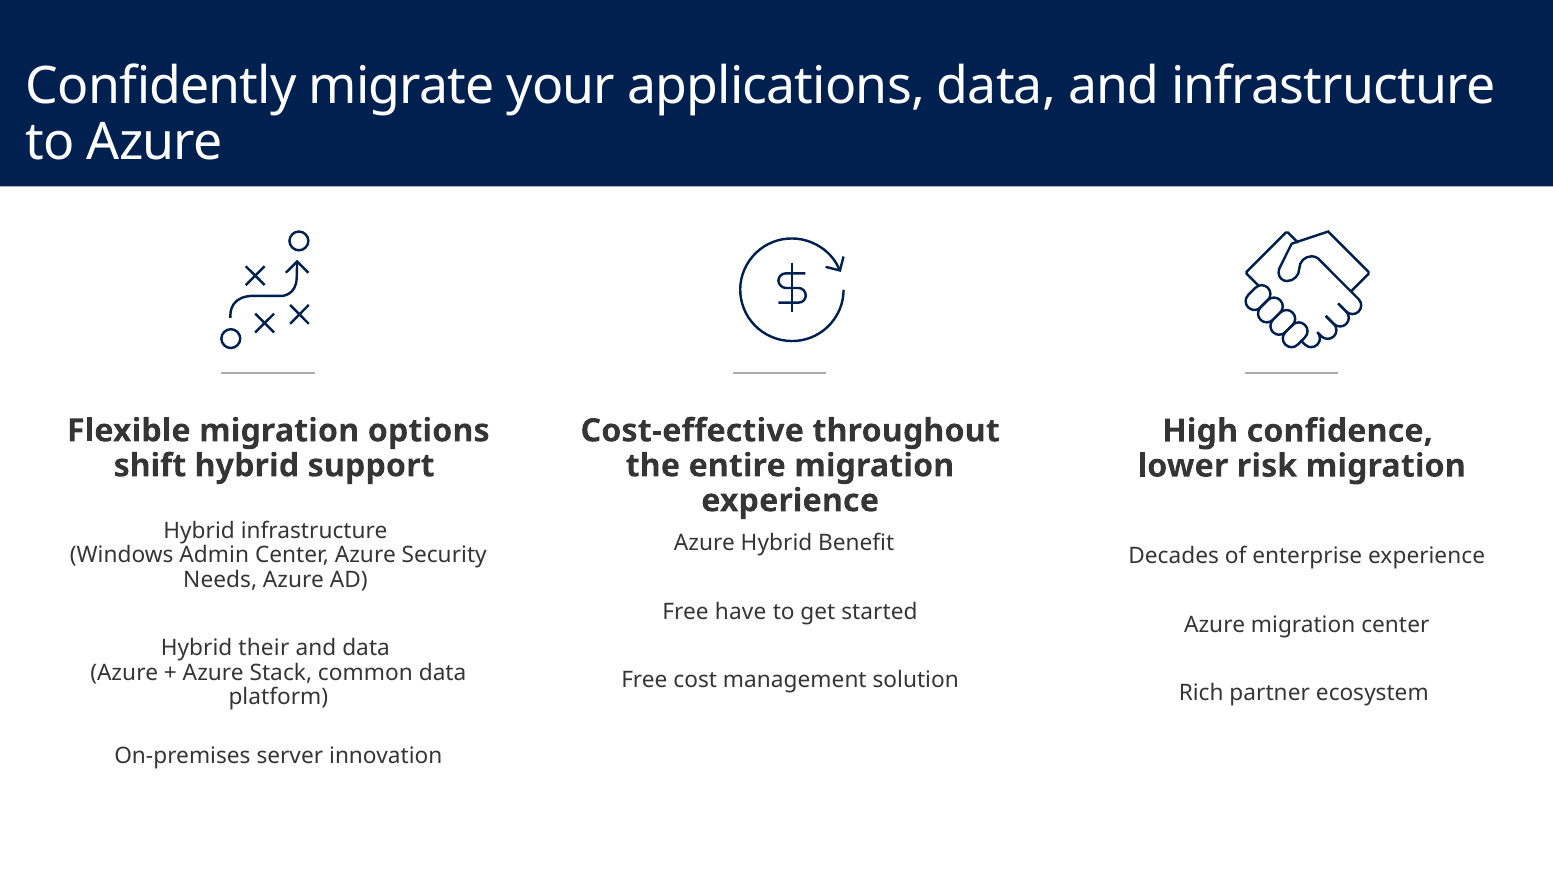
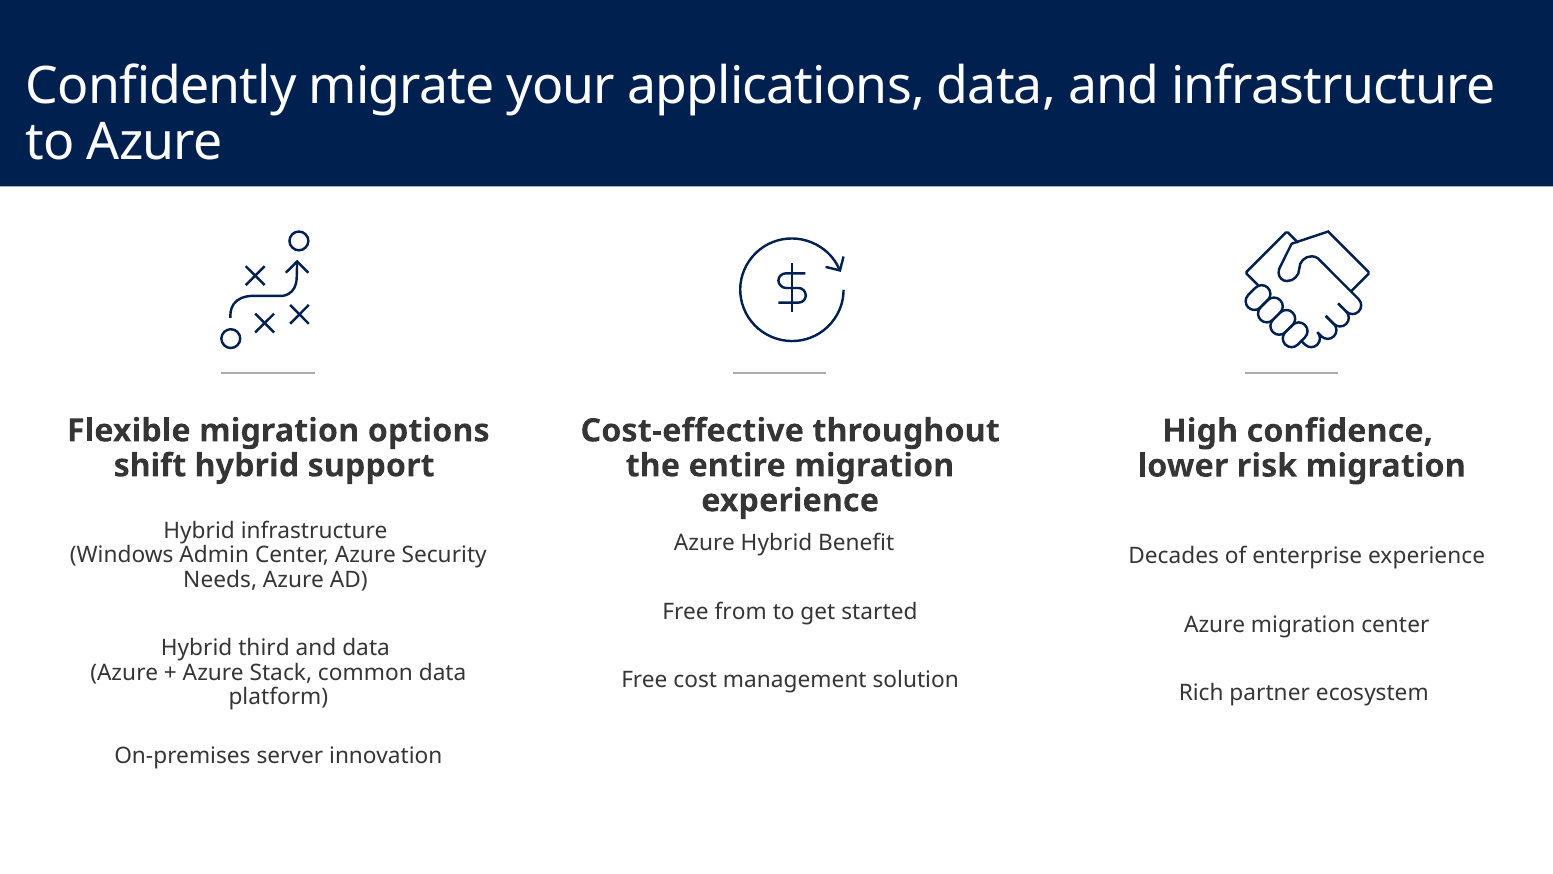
have: have -> from (741, 611)
their: their -> third (264, 648)
